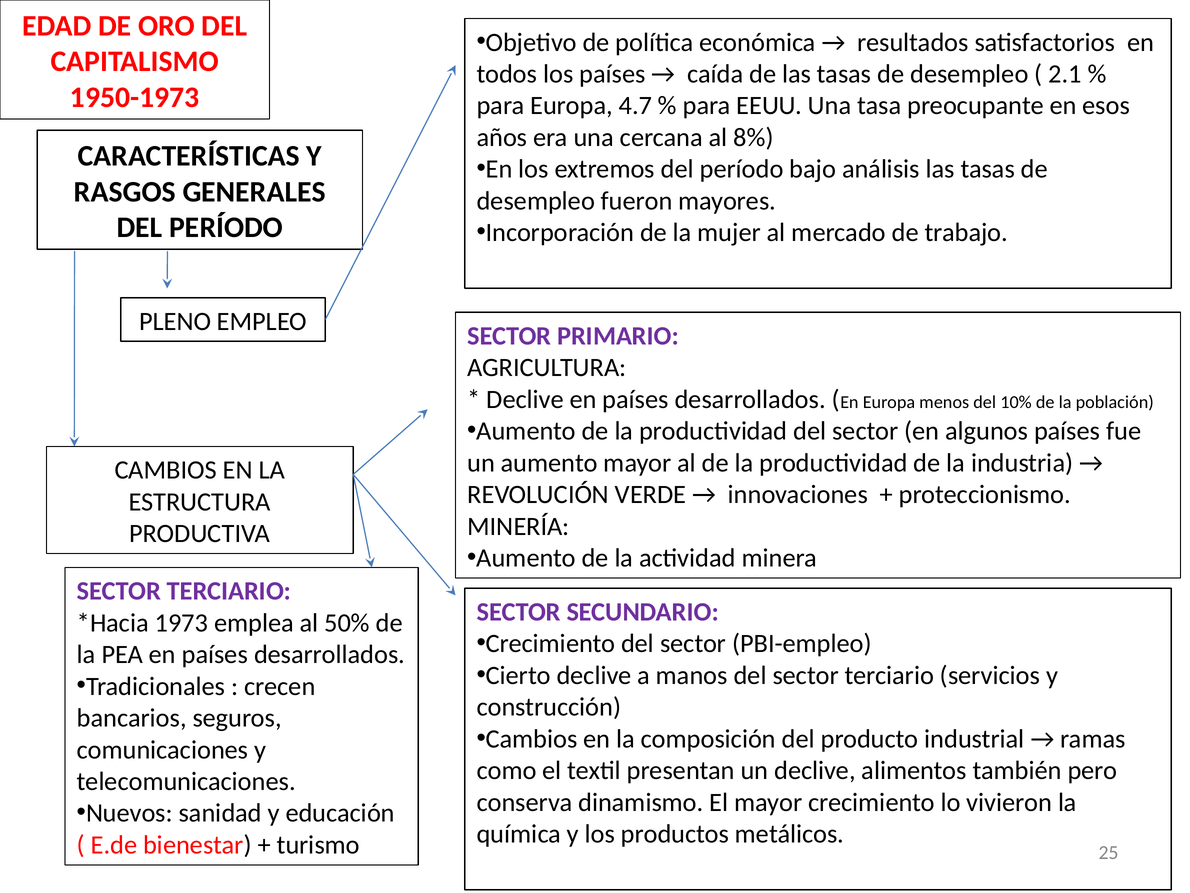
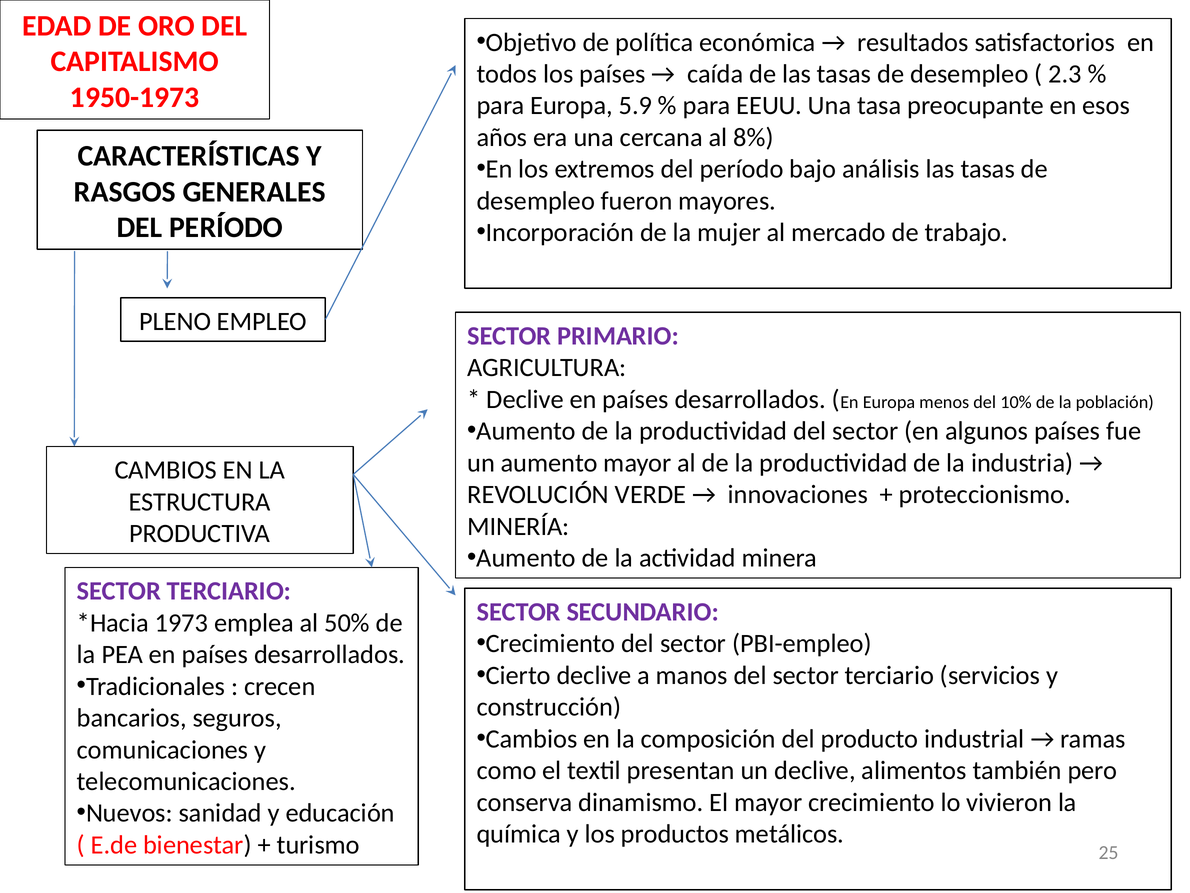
2.1: 2.1 -> 2.3 (1065, 74)
4.7: 4.7 -> 5.9 (635, 106)
